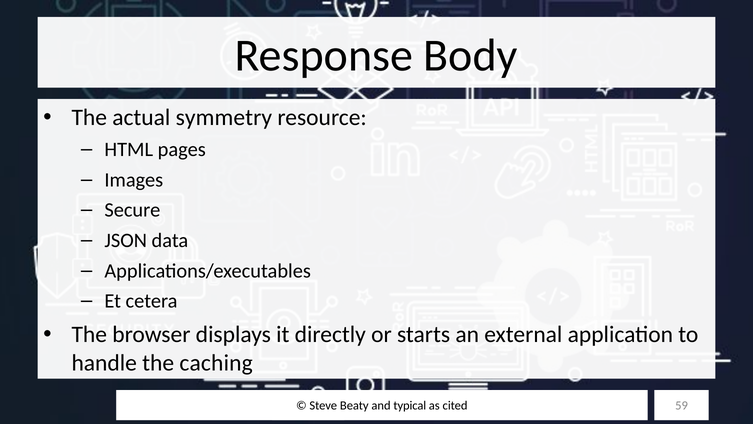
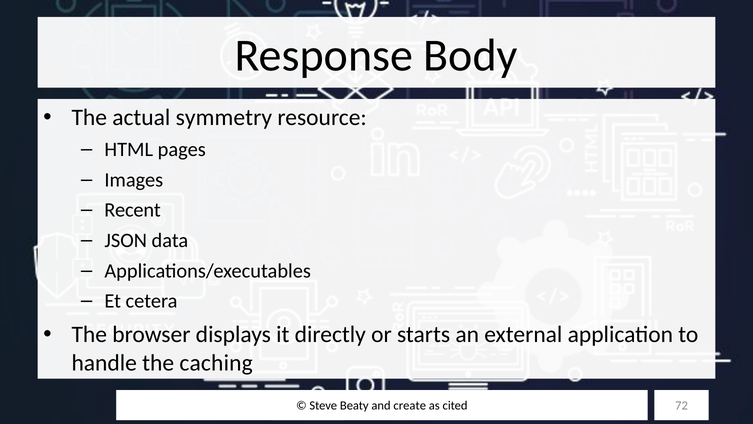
Secure: Secure -> Recent (132, 210)
typical: typical -> create (410, 405)
59: 59 -> 72 (682, 405)
